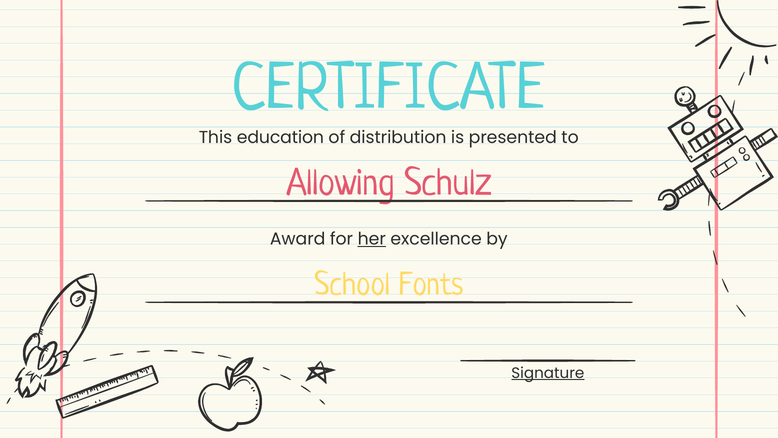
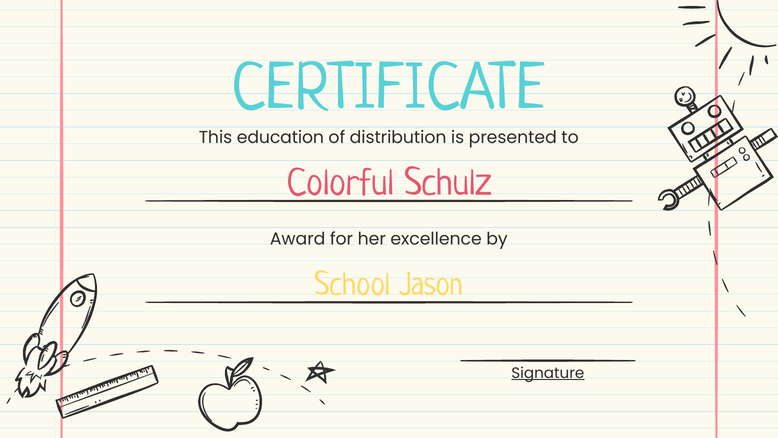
Allowing: Allowing -> Colorful (340, 182)
her underline: present -> none (372, 239)
Fonts: Fonts -> Jason (431, 284)
